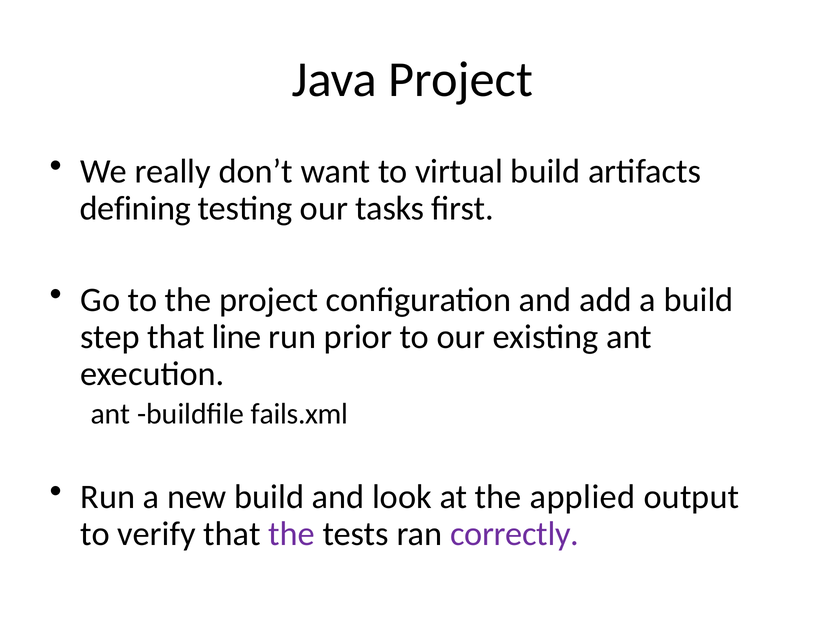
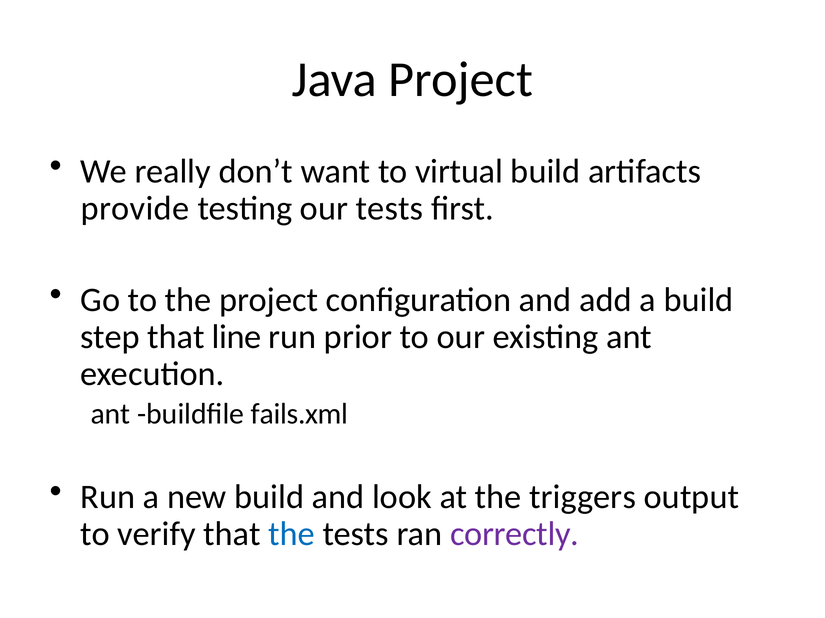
defining: defining -> provide (135, 209)
our tasks: tasks -> tests (390, 209)
applied: applied -> triggers (583, 498)
the colour: purple -> blue (292, 535)
